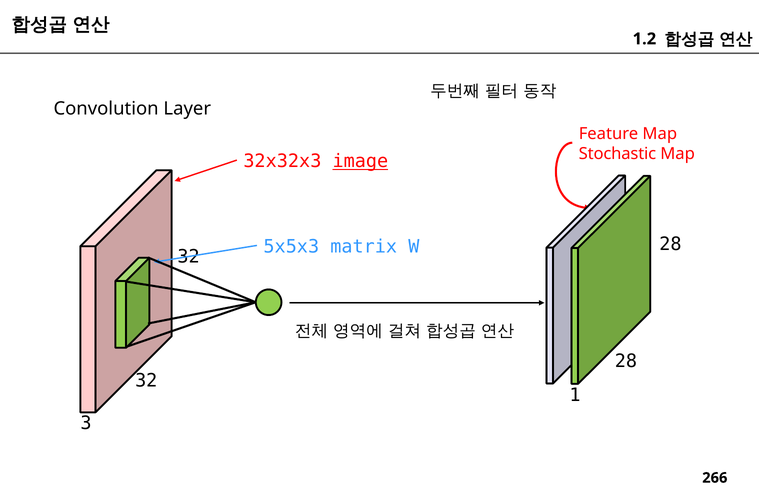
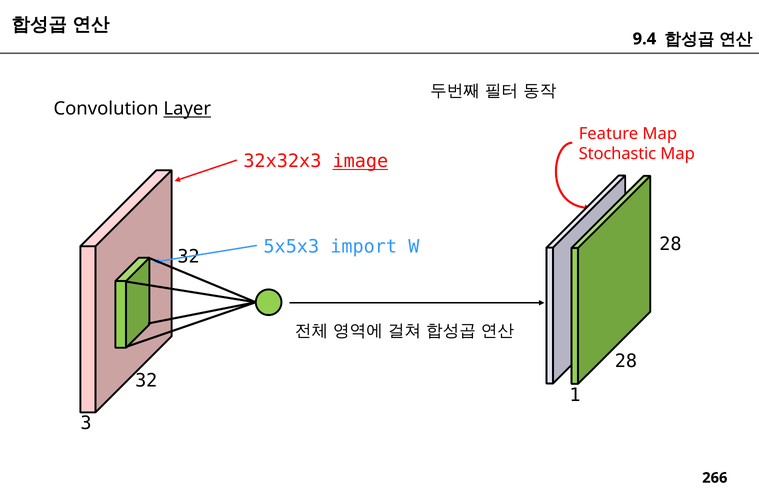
1.2: 1.2 -> 9.4 (644, 39)
Layer underline: none -> present (187, 109)
matrix: matrix -> import (364, 247)
